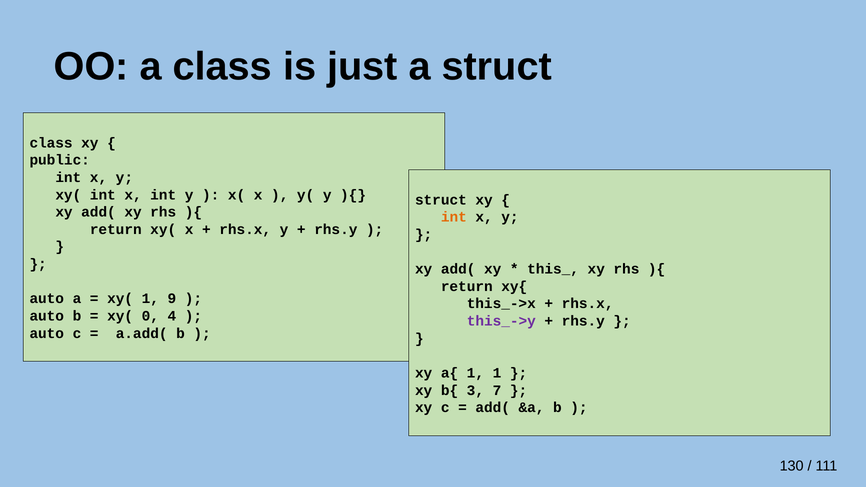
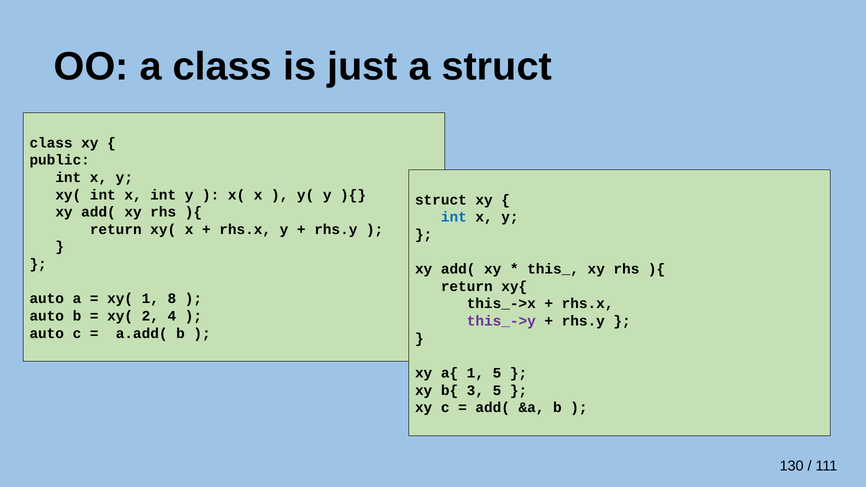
int colour: orange -> blue (454, 217)
9: 9 -> 8 (172, 299)
0: 0 -> 2 (150, 316)
1 1: 1 -> 5 (497, 373)
3 7: 7 -> 5 (497, 390)
